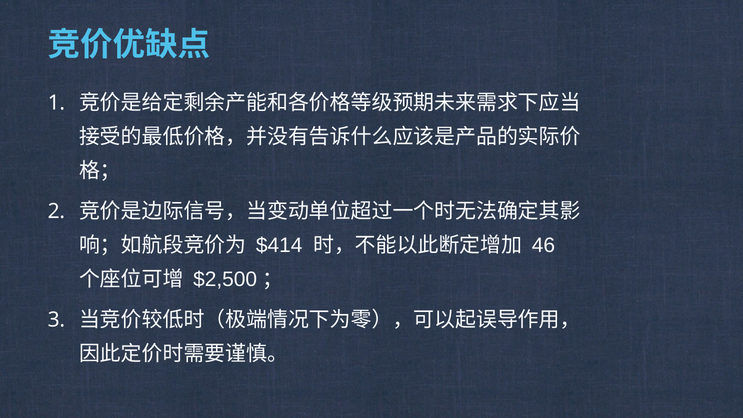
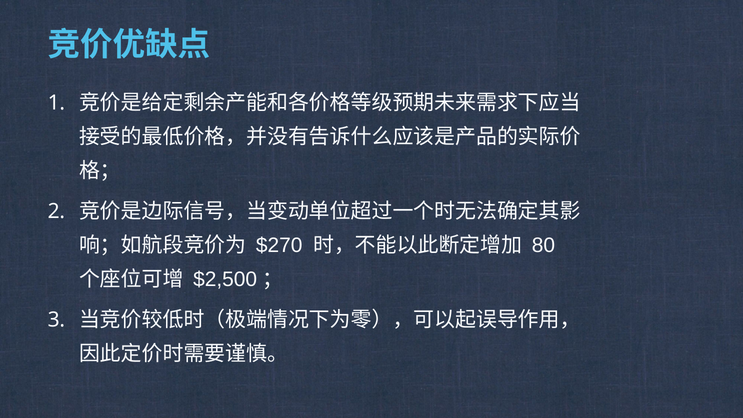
$414: $414 -> $270 (279, 245)
46: 46 -> 80 (543, 245)
